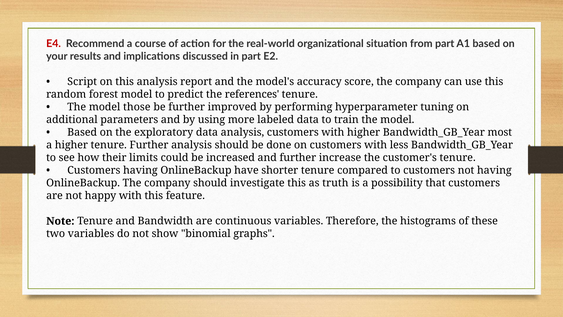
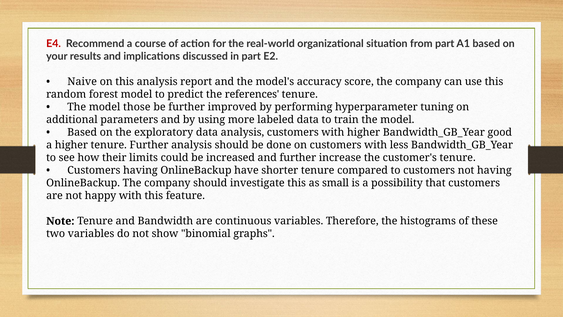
Script: Script -> Naive (82, 82)
most: most -> good (500, 132)
truth: truth -> small (336, 183)
